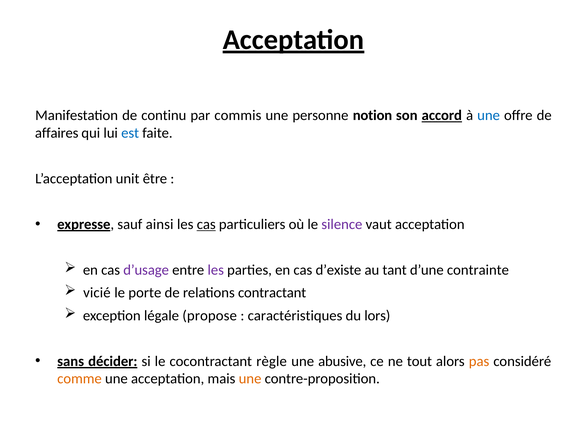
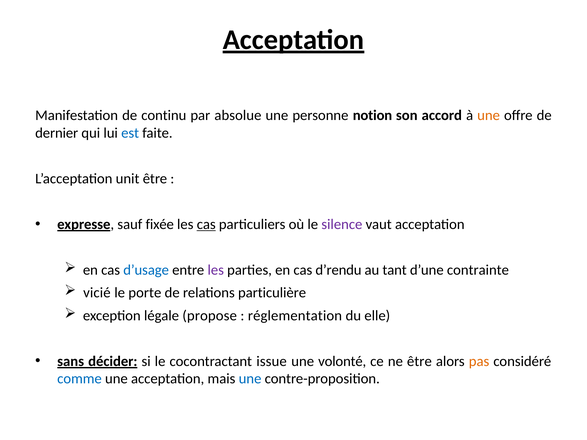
commis: commis -> absolue (238, 115)
accord underline: present -> none (442, 115)
une colour: blue -> orange (489, 115)
affaires: affaires -> dernier (57, 133)
ainsi: ainsi -> fixée (160, 224)
d’usage colour: purple -> blue (146, 270)
d’existe: d’existe -> d’rendu (338, 270)
contractant: contractant -> particulière (272, 293)
caractéristiques: caractéristiques -> réglementation (295, 316)
lors: lors -> elle (377, 316)
règle: règle -> issue (272, 361)
abusive: abusive -> volonté (342, 361)
ne tout: tout -> être (419, 361)
comme colour: orange -> blue (79, 379)
une colour: orange -> blue (250, 379)
